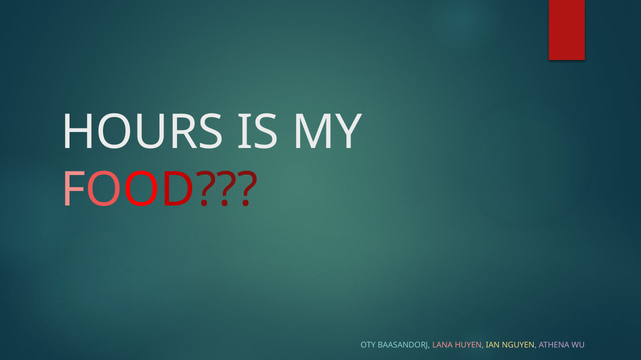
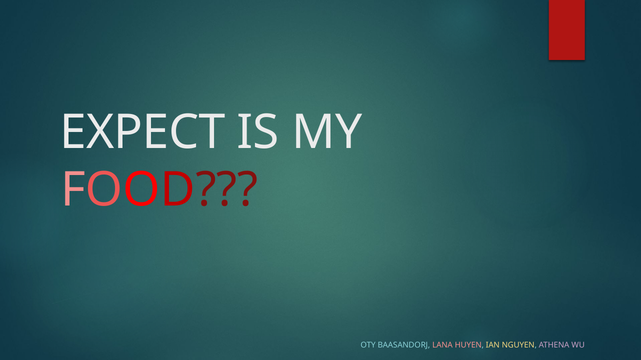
HOURS: HOURS -> EXPECT (143, 132)
